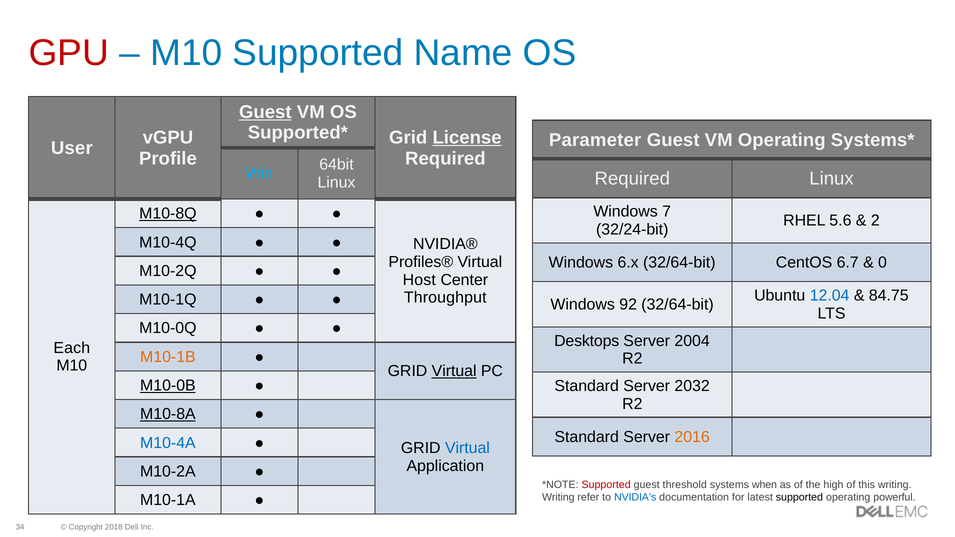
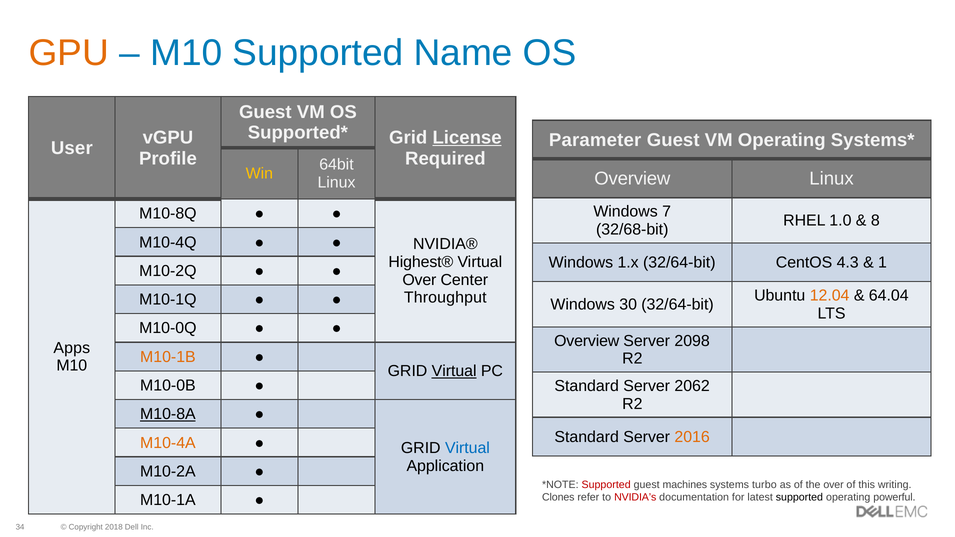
GPU colour: red -> orange (69, 53)
Guest underline: present -> none (265, 112)
Win colour: light blue -> yellow (259, 174)
Required: Required -> Overview (632, 179)
M10-8Q underline: present -> none (168, 214)
5.6: 5.6 -> 1.0 (840, 221)
2: 2 -> 8 (875, 221)
32/24-bit: 32/24-bit -> 32/68-bit (632, 230)
Profiles®: Profiles® -> Highest® (421, 262)
6.x: 6.x -> 1.x (628, 263)
6.7: 6.7 -> 4.3 (848, 263)
0: 0 -> 1 (883, 263)
Host: Host -> Over (419, 280)
12.04 colour: blue -> orange (830, 296)
84.75: 84.75 -> 64.04 (889, 296)
92: 92 -> 30 (628, 305)
Desktops: Desktops -> Overview (587, 341)
2004: 2004 -> 2098 (692, 341)
Each: Each -> Apps (72, 348)
M10-0B underline: present -> none (168, 386)
2032: 2032 -> 2062 (692, 386)
M10-4A colour: blue -> orange (168, 443)
threshold: threshold -> machines (685, 485)
when: when -> turbo (764, 485)
the high: high -> over (834, 485)
Writing: Writing -> Clones (558, 498)
NVIDIA’s colour: blue -> red (635, 498)
